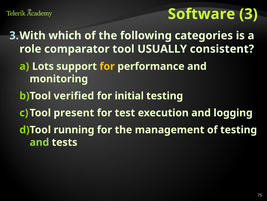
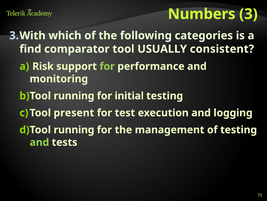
Software: Software -> Numbers (202, 14)
role: role -> find (30, 49)
Lots: Lots -> Risk (43, 66)
for colour: yellow -> light green (107, 66)
verified: verified -> running (74, 96)
